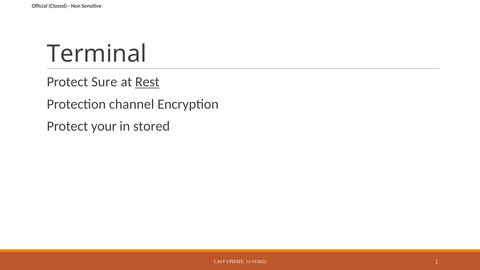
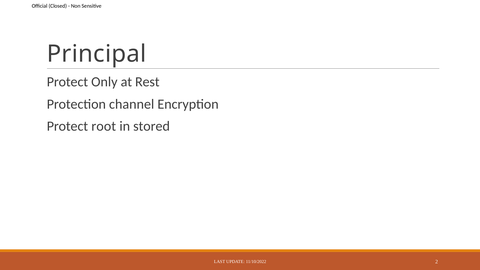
Terminal: Terminal -> Principal (97, 54)
Sure: Sure -> Only (104, 82)
Rest underline: present -> none (147, 82)
your: your -> root (104, 126)
